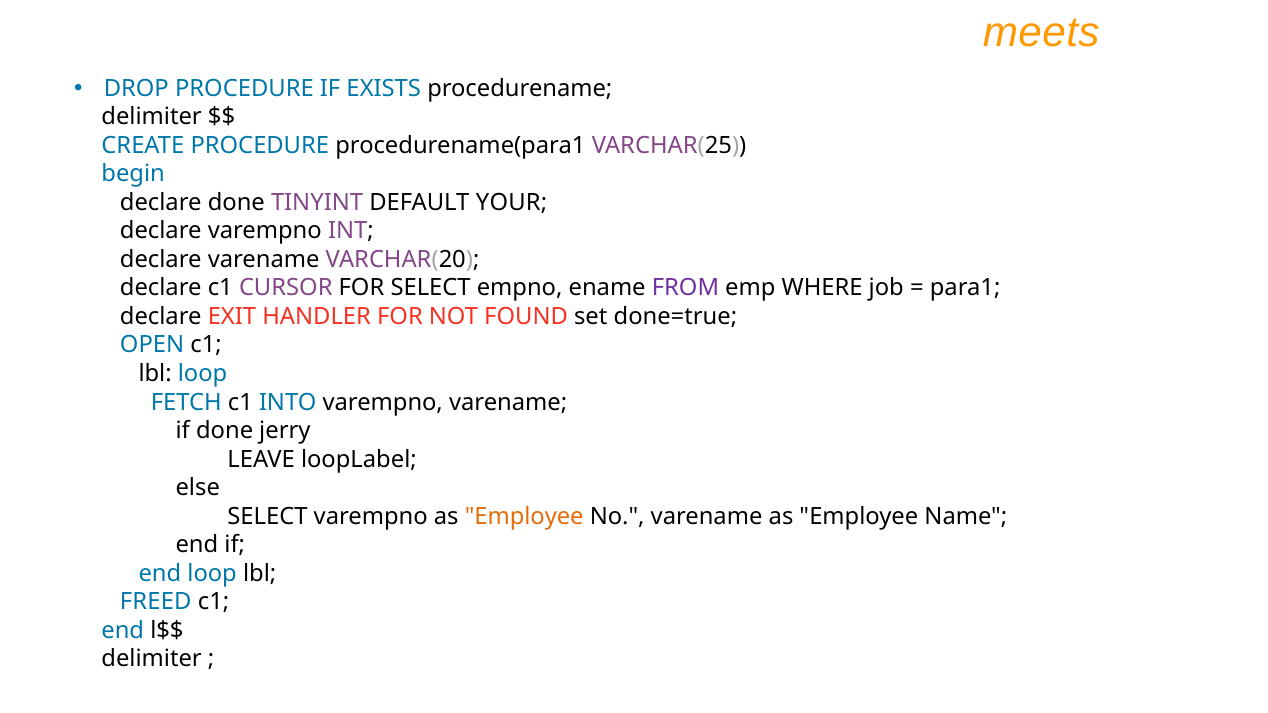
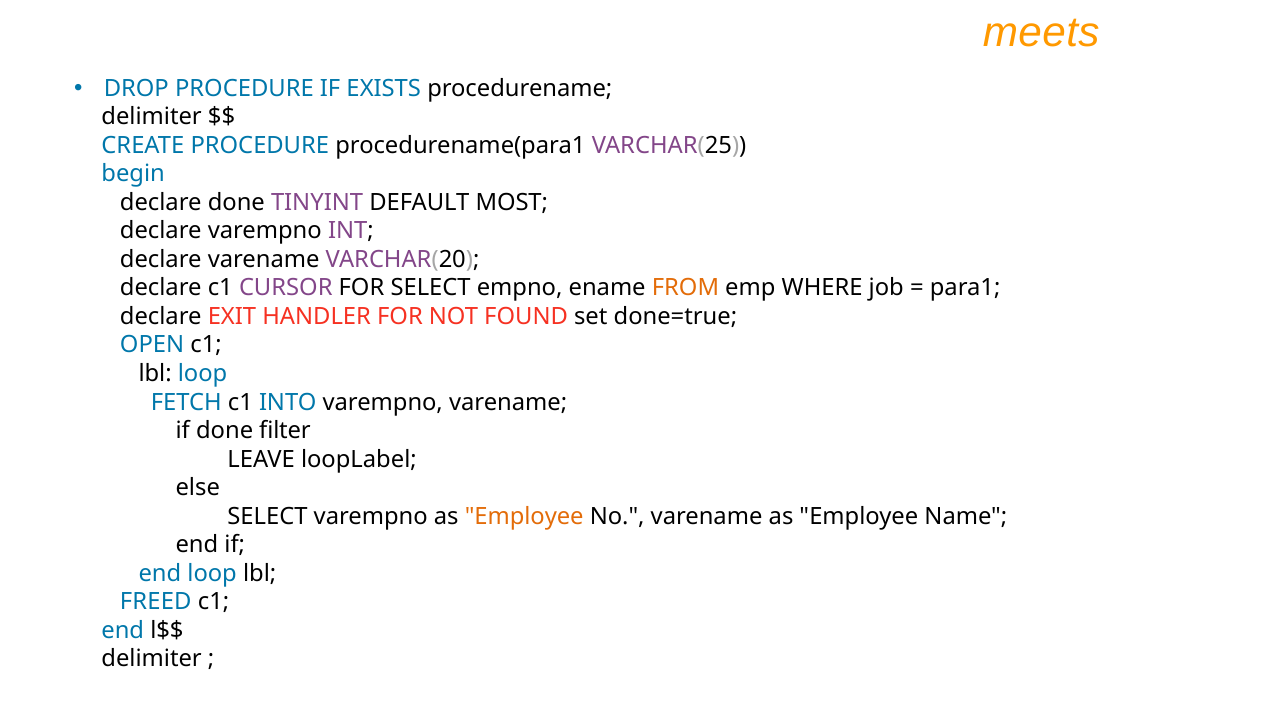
YOUR: YOUR -> MOST (512, 203)
FROM colour: purple -> orange (685, 288)
jerry: jerry -> filter (285, 431)
